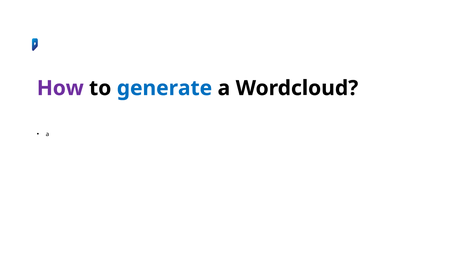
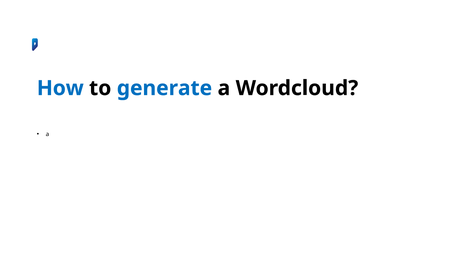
How colour: purple -> blue (60, 88)
